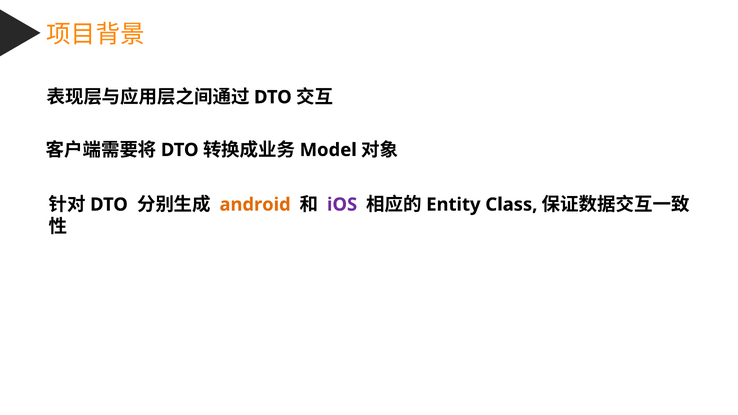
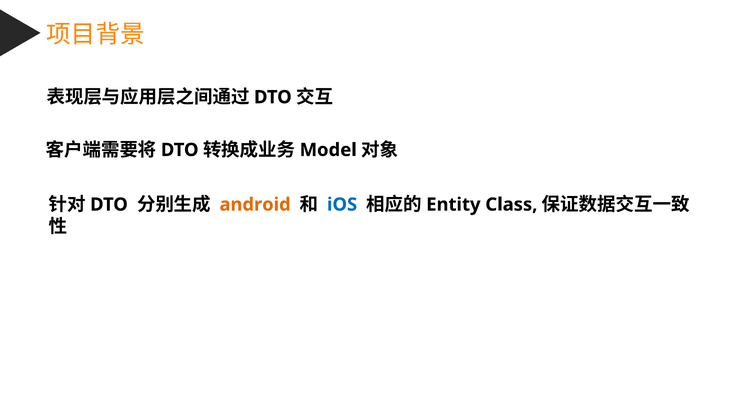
iOS colour: purple -> blue (342, 205)
